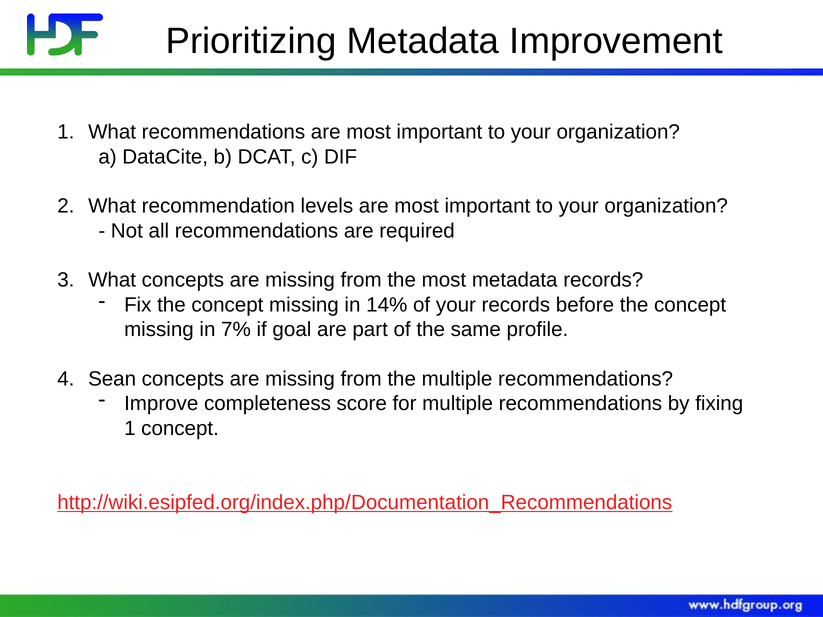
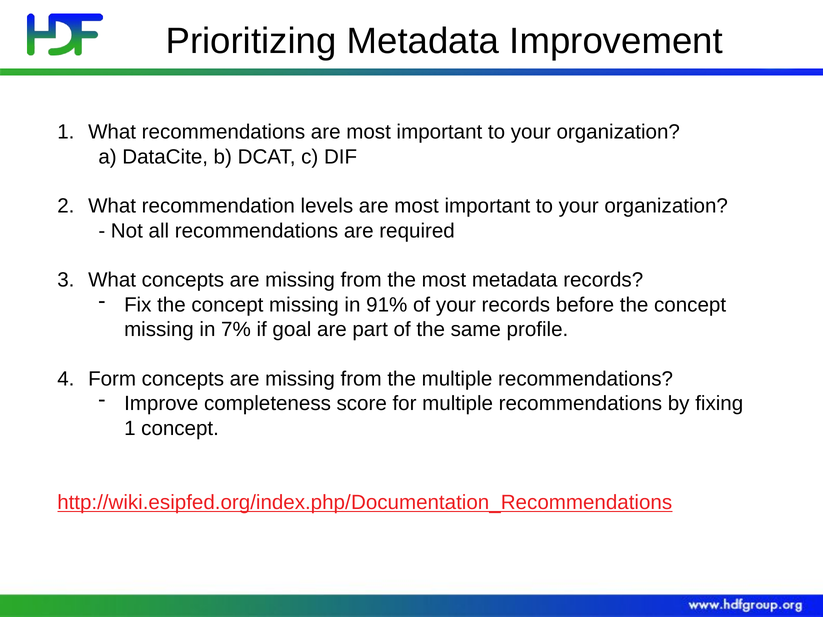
14%: 14% -> 91% (387, 305)
Sean: Sean -> Form (112, 379)
